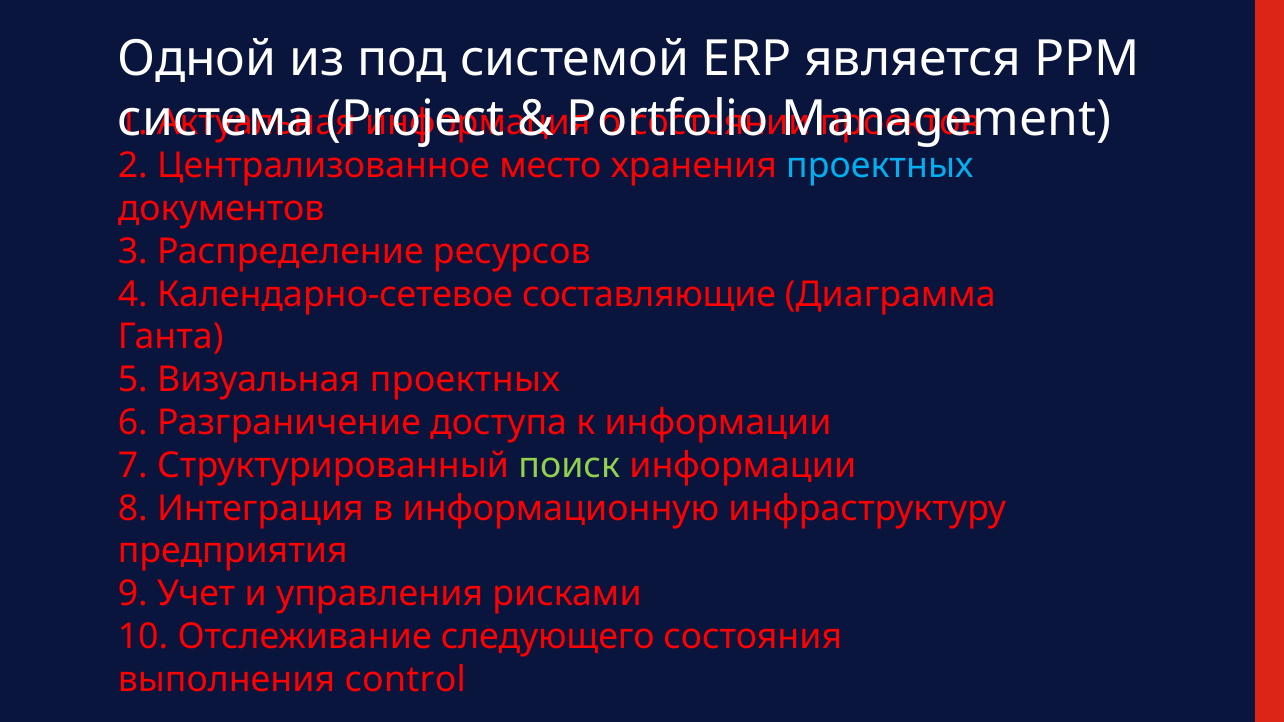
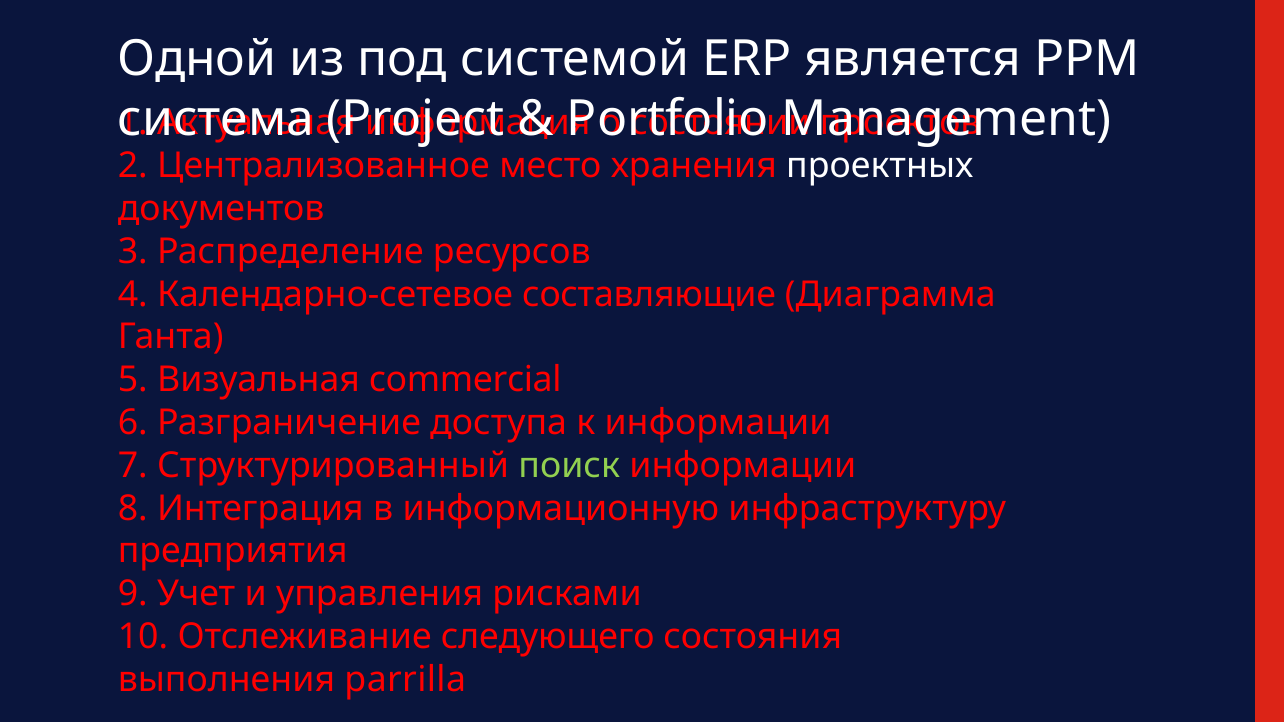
проектных colour: light blue -> white (880, 166)
Визуальная проектных: проектных -> commercial (465, 380)
control: control -> parrilla (405, 680)
